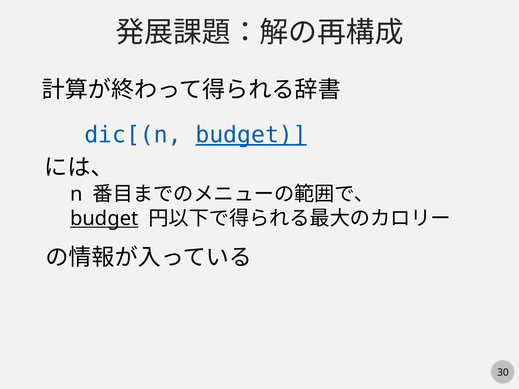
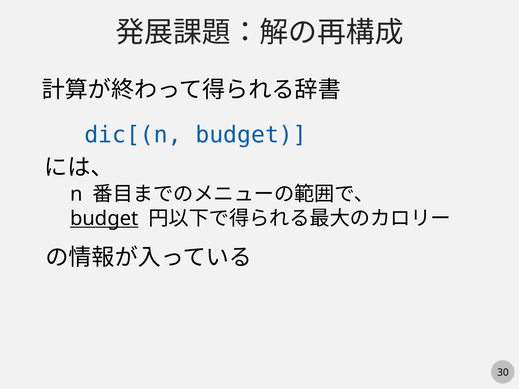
budget underline: present -> none (251, 135)
